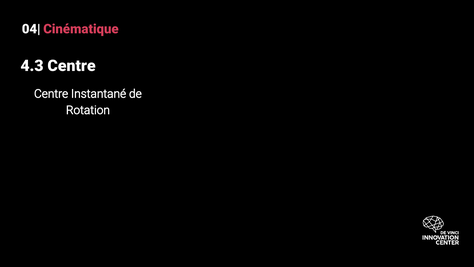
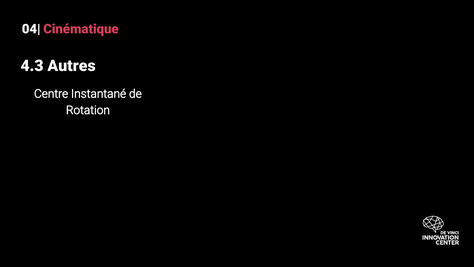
4.3 Centre: Centre -> Autres (72, 66)
